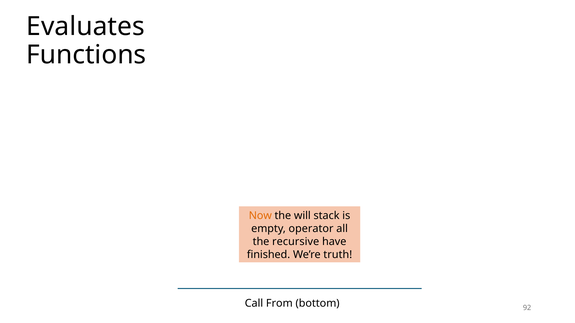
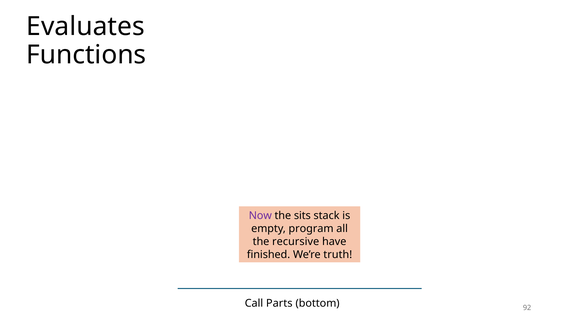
Now colour: orange -> purple (260, 216)
will: will -> sits (302, 216)
operator: operator -> program (311, 229)
From: From -> Parts (279, 304)
